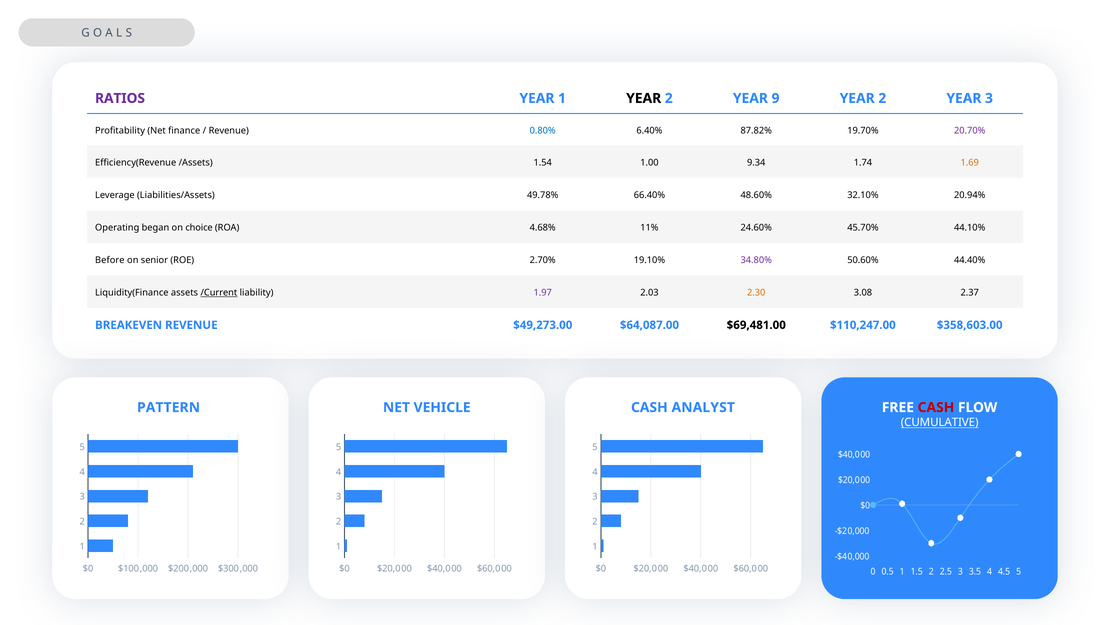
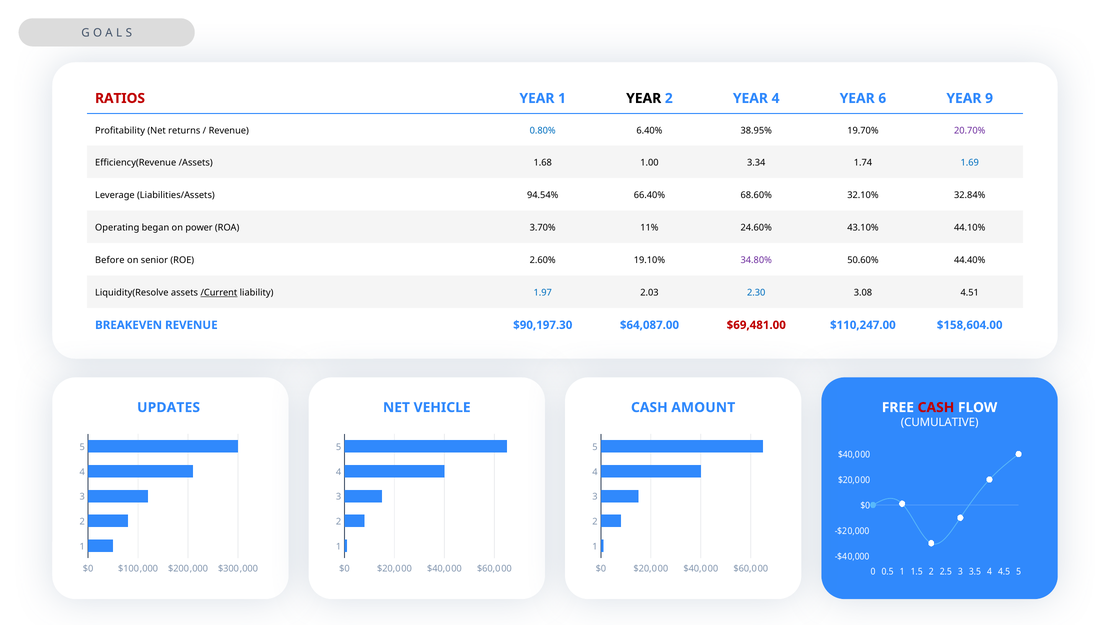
RATIOS colour: purple -> red (120, 98)
YEAR 9: 9 -> 4 (776, 98)
2: 2 -> 6 (882, 98)
YEAR 3: 3 -> 9 (989, 98)
finance: finance -> returns (184, 130)
87.82%: 87.82% -> 38.95% (756, 130)
1.54: 1.54 -> 1.68 (543, 163)
9.34: 9.34 -> 3.34 (756, 163)
1.69 colour: orange -> blue (970, 163)
49.78%: 49.78% -> 94.54% (543, 195)
48.60%: 48.60% -> 68.60% (756, 195)
20.94%: 20.94% -> 32.84% (970, 195)
choice: choice -> power (199, 227)
4.68%: 4.68% -> 3.70% (543, 227)
45.70%: 45.70% -> 43.10% (863, 227)
2.70%: 2.70% -> 2.60% (543, 260)
Liquidity(Finance: Liquidity(Finance -> Liquidity(Resolve (132, 292)
1.97 colour: purple -> blue (543, 292)
2.30 colour: orange -> blue (756, 292)
2.37: 2.37 -> 4.51 (970, 292)
$49,273.00: $49,273.00 -> $90,197.30 (543, 325)
$69,481.00 colour: black -> red (756, 325)
$358,603.00: $358,603.00 -> $158,604.00 (970, 325)
PATTERN: PATTERN -> UPDATES (169, 407)
ANALYST: ANALYST -> AMOUNT (703, 407)
CUMULATIVE underline: present -> none (940, 422)
